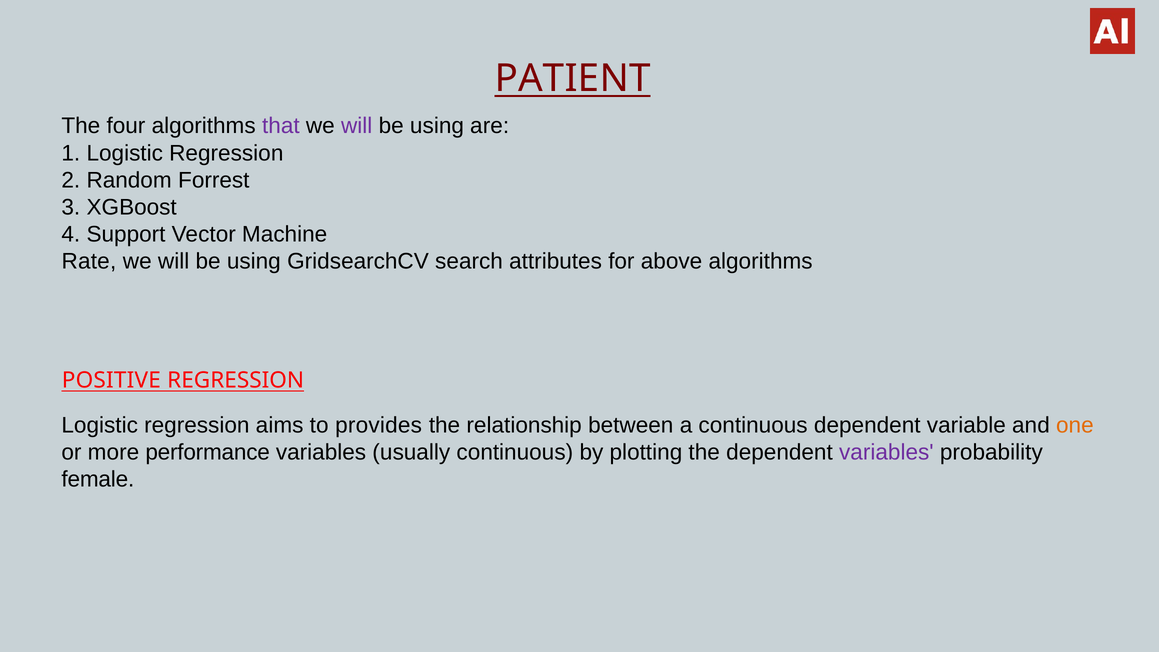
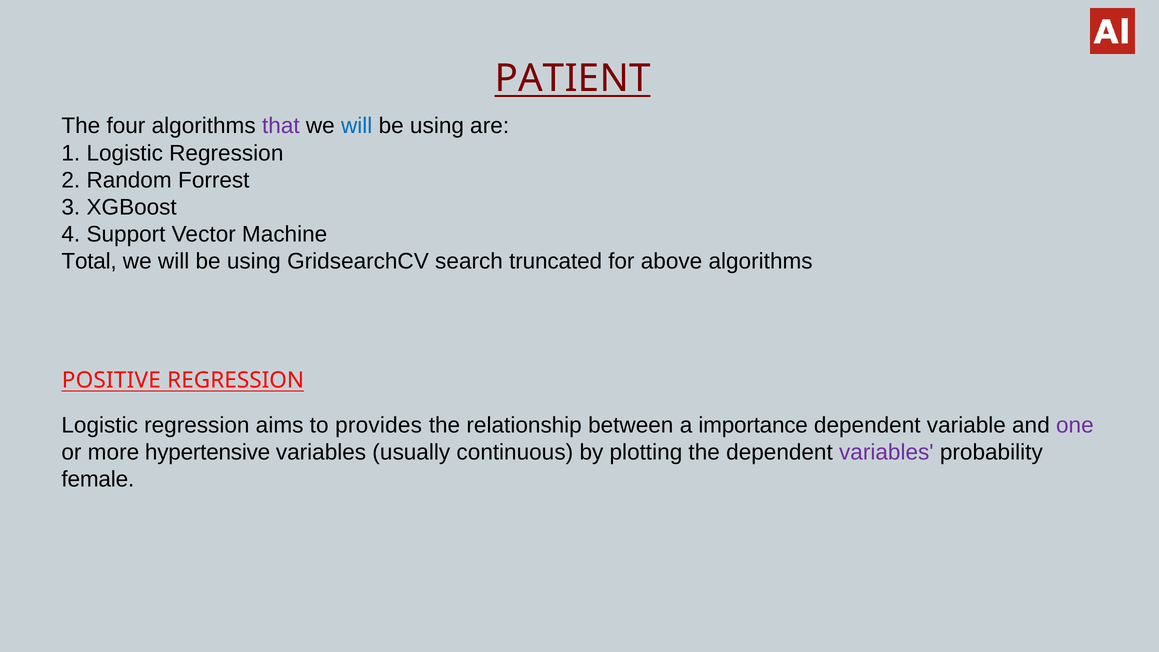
will colour: purple -> blue (357, 126)
Rate: Rate -> Total (89, 261)
attributes: attributes -> truncated (556, 261)
a continuous: continuous -> importance (753, 425)
one colour: orange -> purple (1075, 425)
performance: performance -> hypertensive (208, 452)
